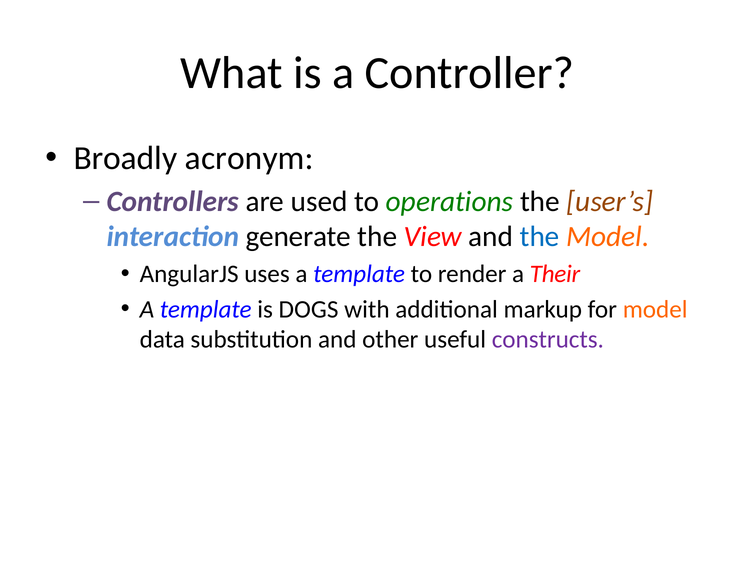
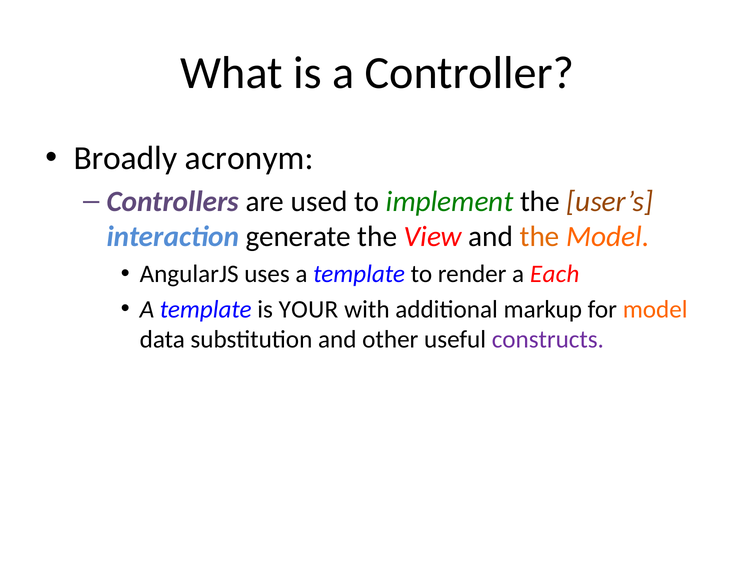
operations: operations -> implement (450, 202)
the colour: blue -> orange (540, 237)
Their: Their -> Each (555, 274)
DOGS: DOGS -> YOUR (308, 310)
